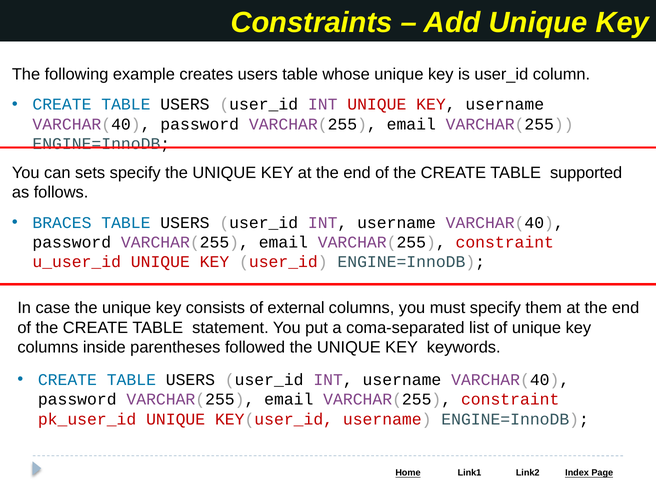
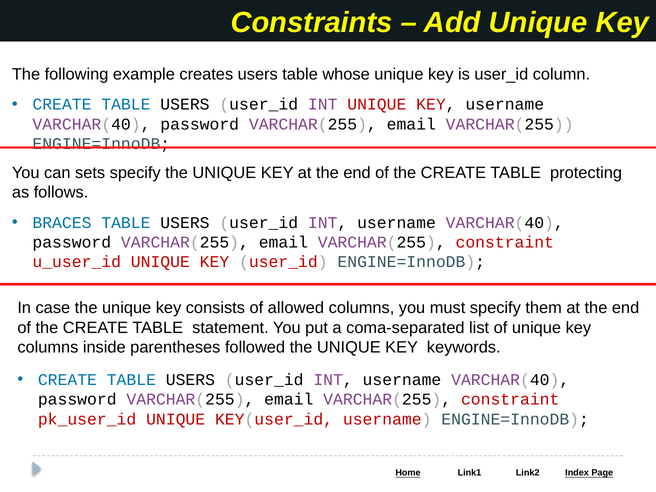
supported: supported -> protecting (586, 173)
external: external -> allowed (296, 308)
